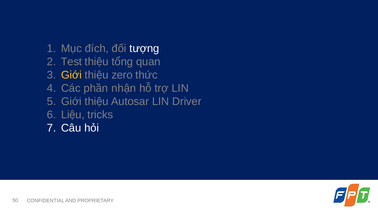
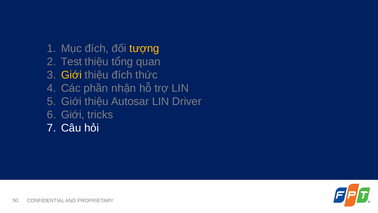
tượng colour: white -> yellow (144, 48)
thiệu zero: zero -> đích (122, 75)
Liệu: Liệu -> Giới (73, 115)
